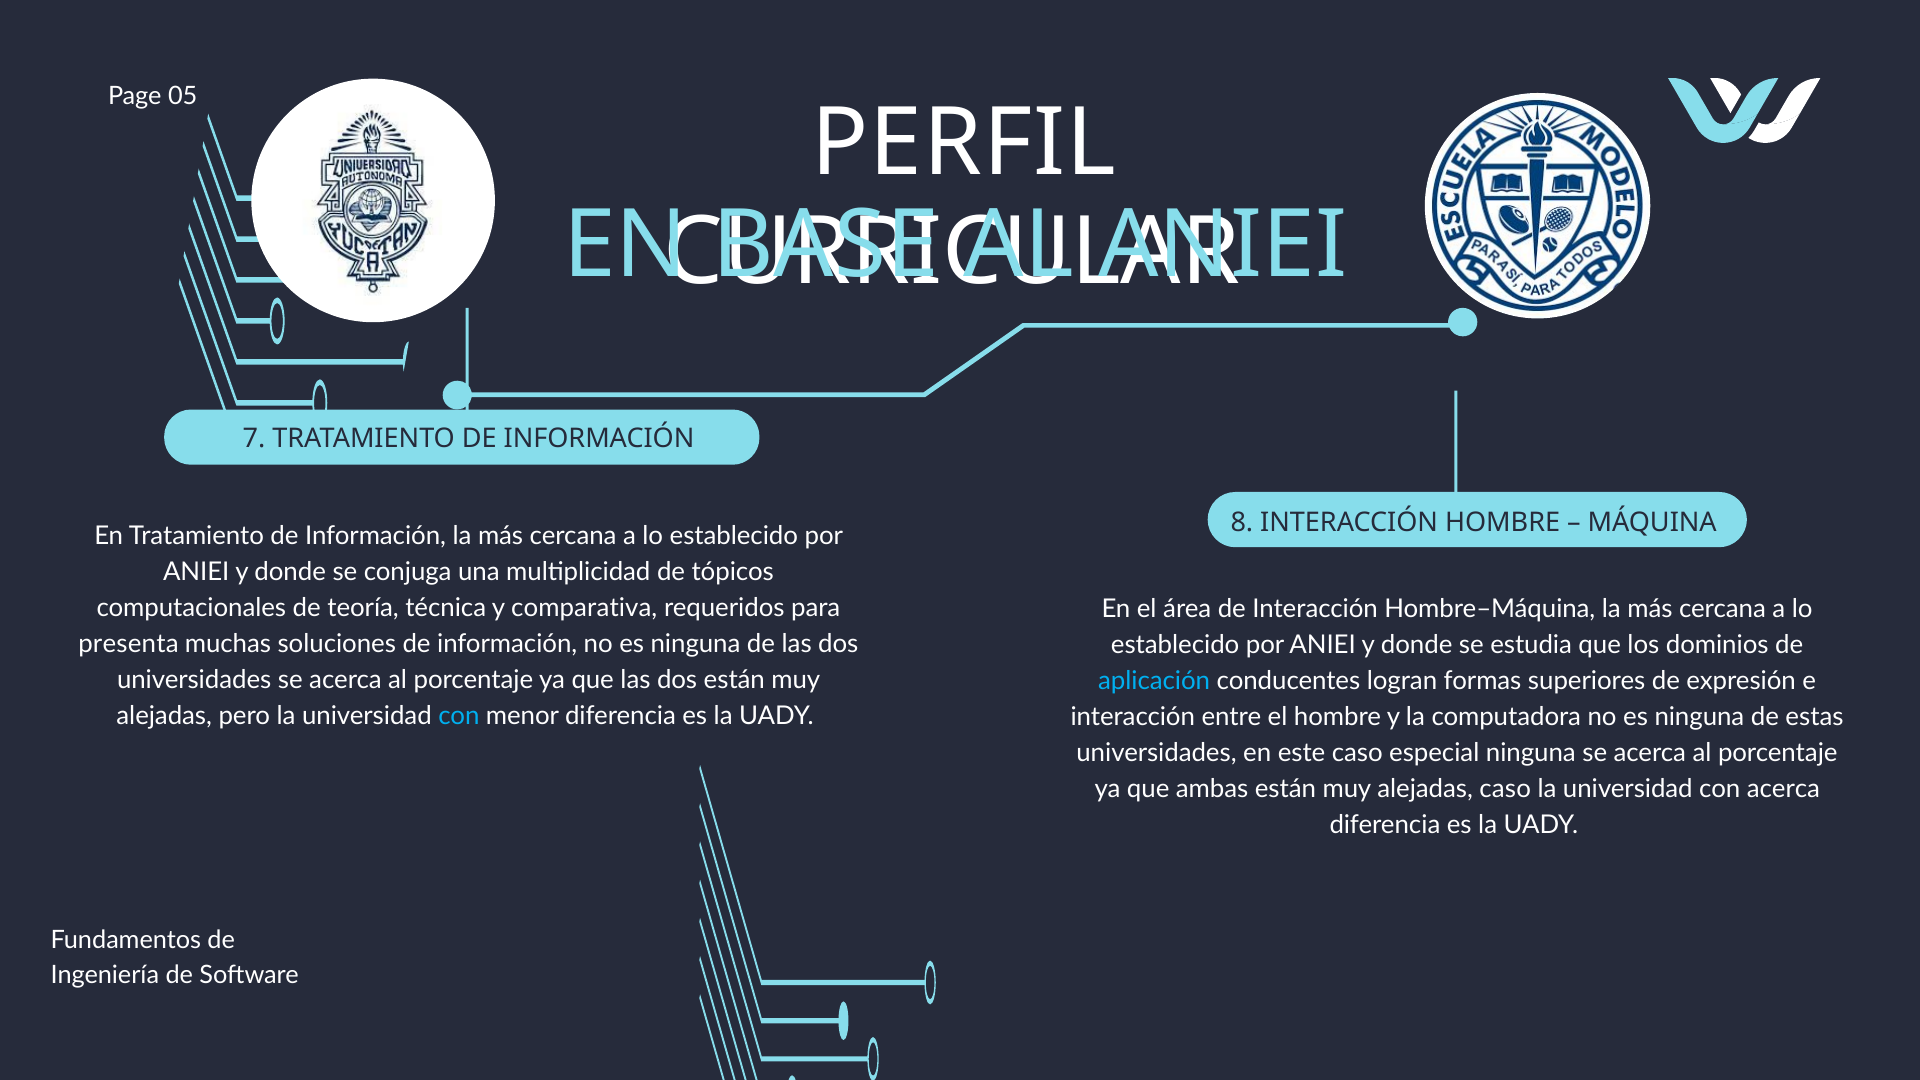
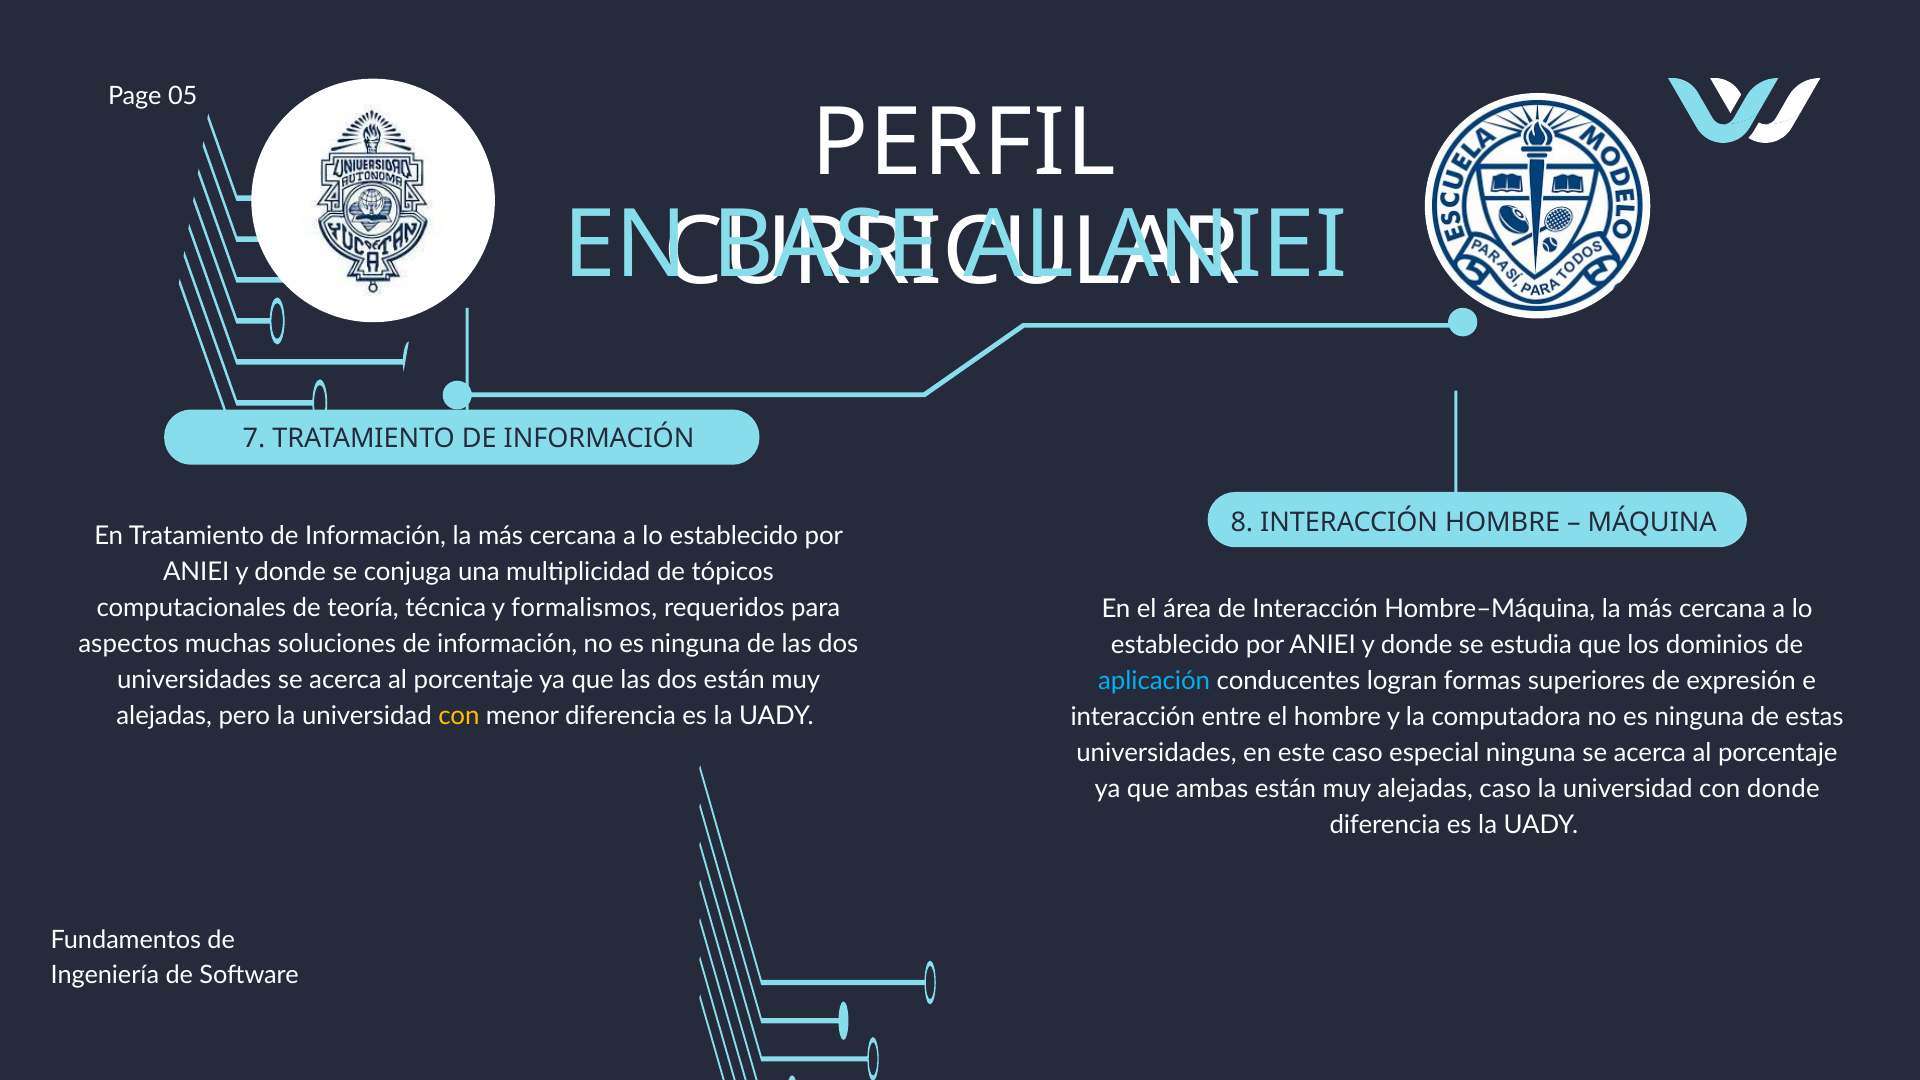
comparativa: comparativa -> formalismos (584, 608)
presenta: presenta -> aspectos (128, 644)
con colour: light blue -> yellow (459, 716)
con acerca: acerca -> donde (1783, 789)
